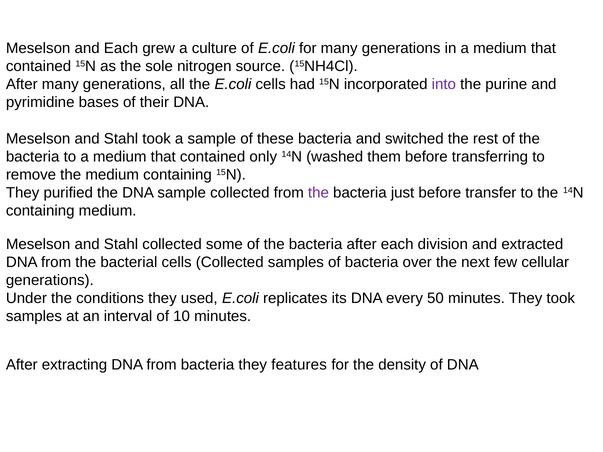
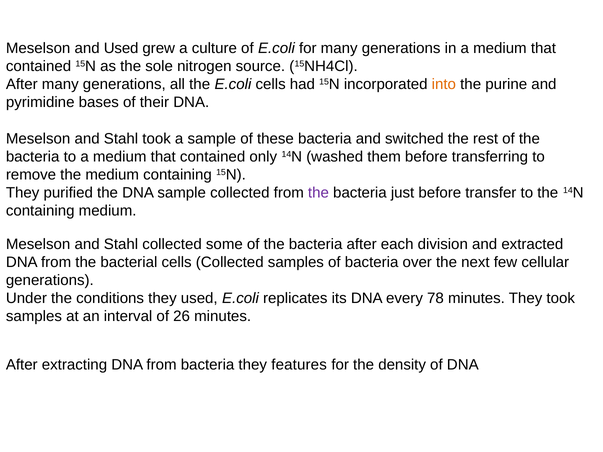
and Each: Each -> Used (121, 48)
into colour: purple -> orange (444, 84)
50: 50 -> 78 (435, 298)
10: 10 -> 26 (182, 317)
